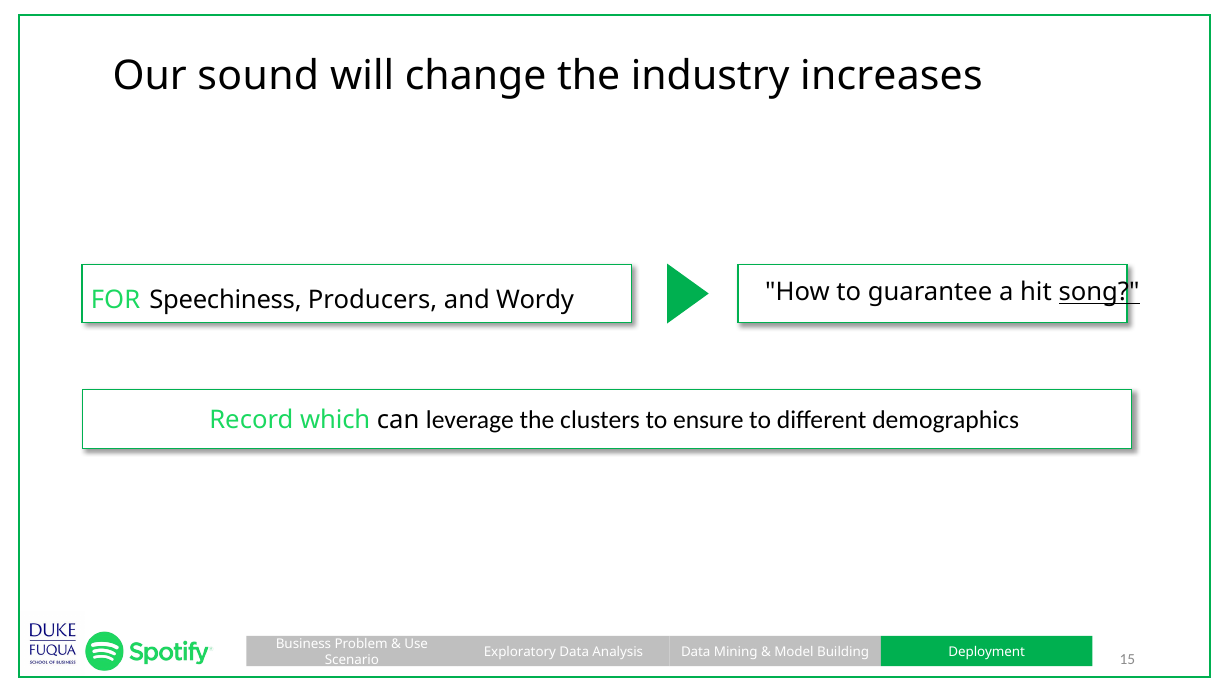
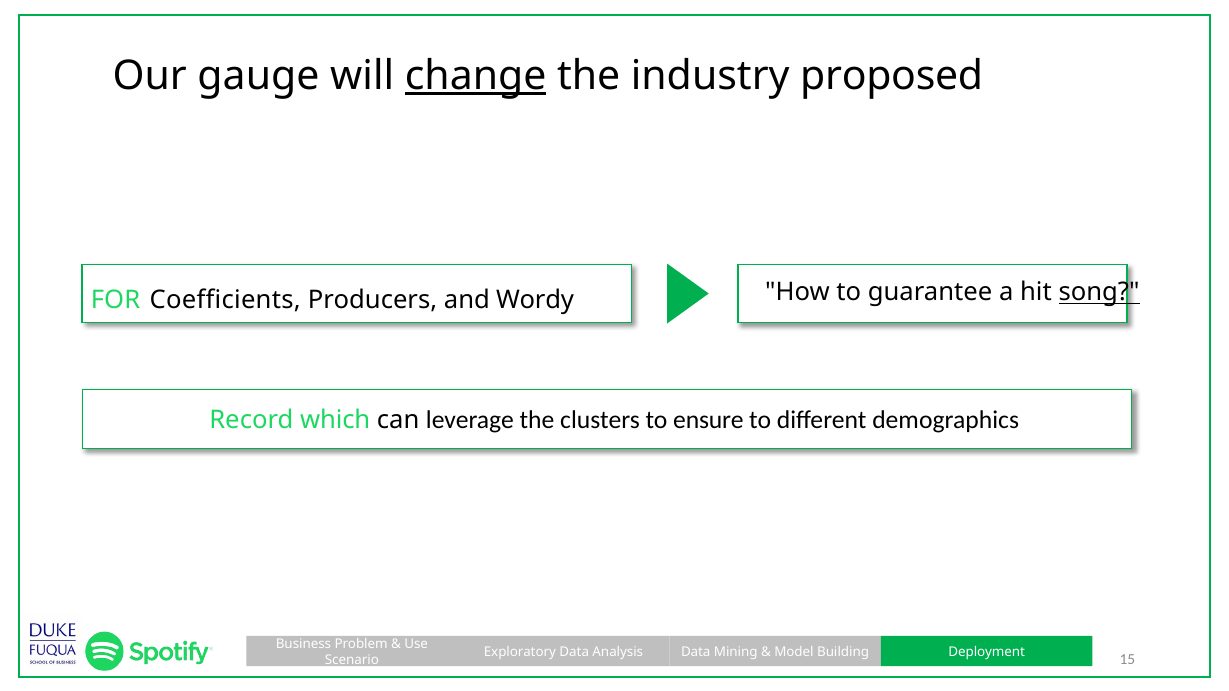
sound: sound -> gauge (258, 76)
change underline: none -> present (476, 76)
increases: increases -> proposed (892, 76)
Speechiness: Speechiness -> Coefficients (225, 301)
